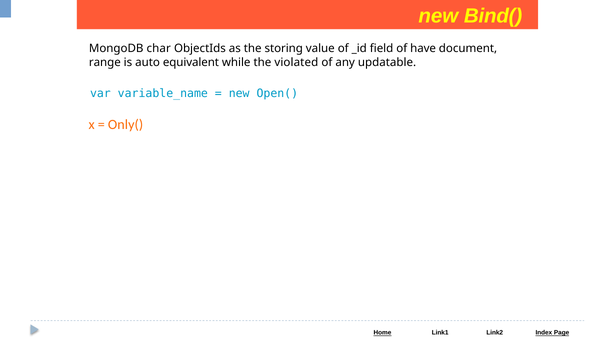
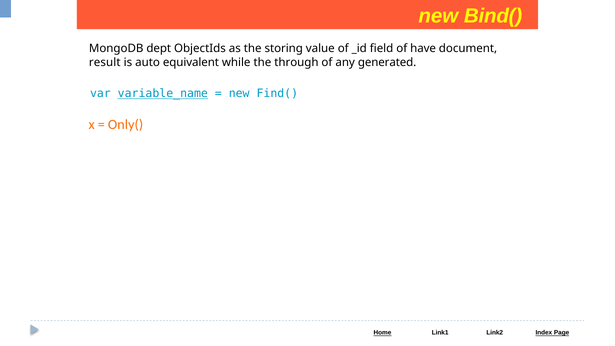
char: char -> dept (159, 48)
range: range -> result (105, 62)
violated: violated -> through (296, 62)
updatable: updatable -> generated (387, 62)
variable_name underline: none -> present (163, 94)
Open(: Open( -> Find( (277, 94)
